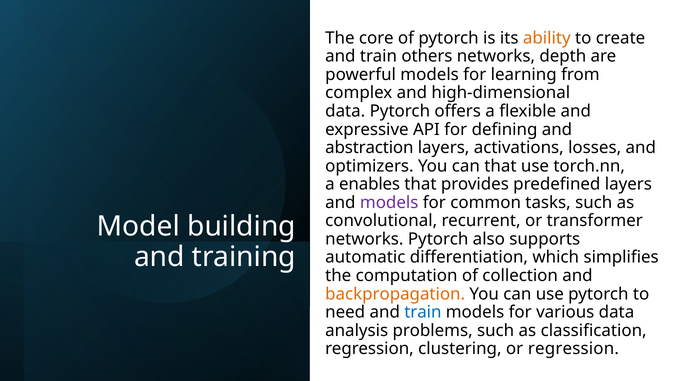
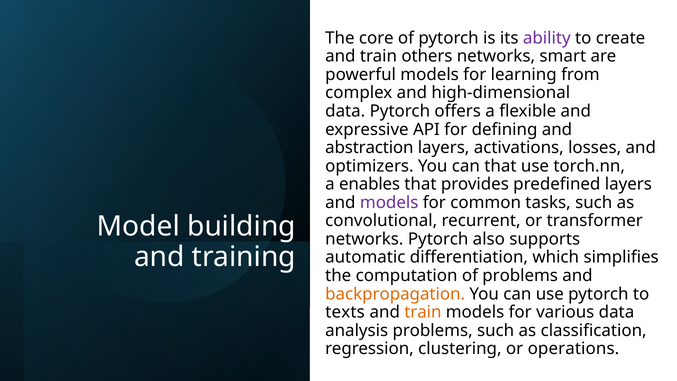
ability colour: orange -> purple (547, 38)
depth: depth -> smart (563, 56)
of collection: collection -> problems (520, 276)
need: need -> texts (345, 312)
train colour: blue -> orange (423, 312)
or regression: regression -> operations (573, 349)
